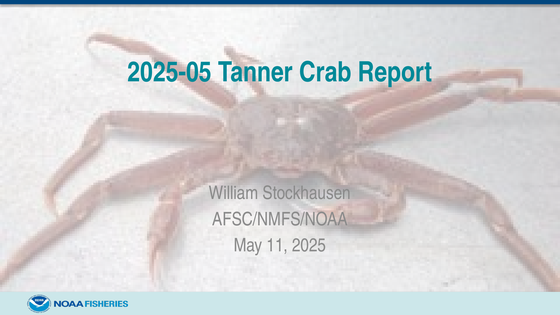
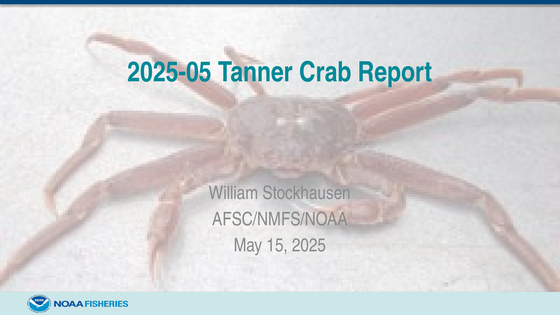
11: 11 -> 15 (277, 245)
